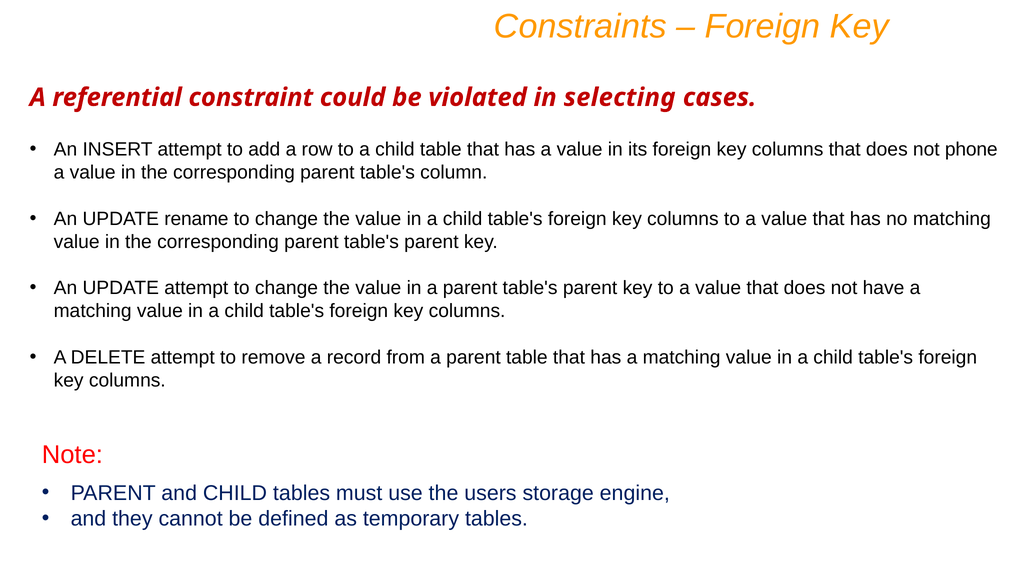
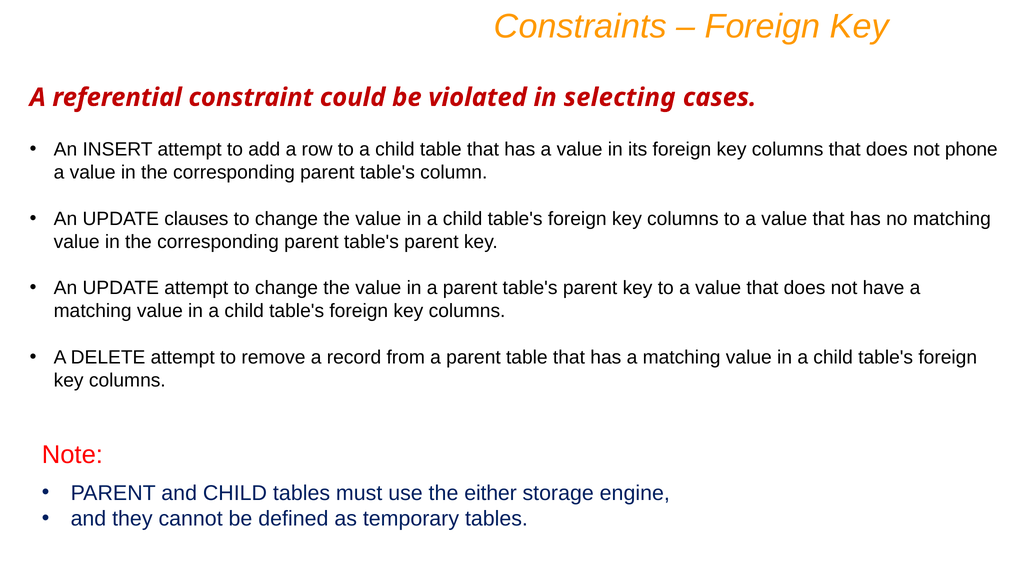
rename: rename -> clauses (196, 219)
users: users -> either (491, 493)
